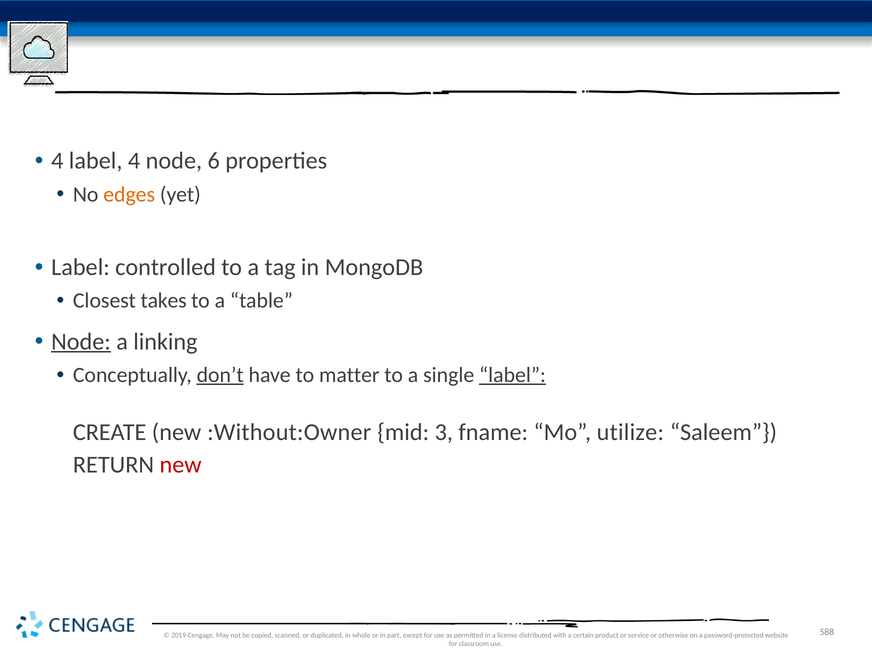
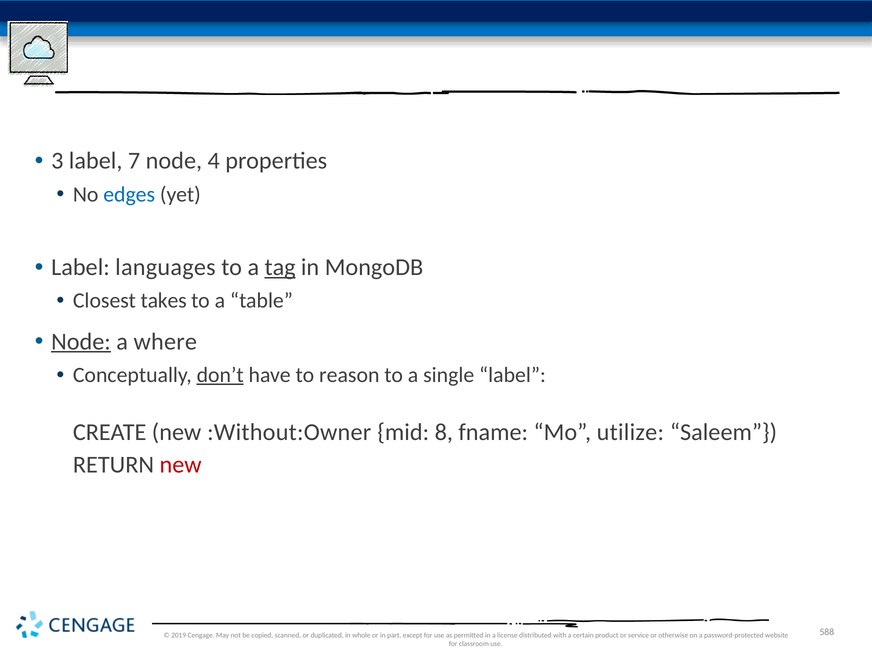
4: 4 -> 3 (57, 161)
label 4: 4 -> 7 (134, 161)
6: 6 -> 4 (214, 161)
edges colour: orange -> blue (129, 194)
controlled: controlled -> languages (165, 267)
tag underline: none -> present (280, 267)
linking: linking -> where (165, 342)
matter: matter -> reason (349, 375)
label underline: present -> none (512, 375)
3: 3 -> 8 (444, 432)
